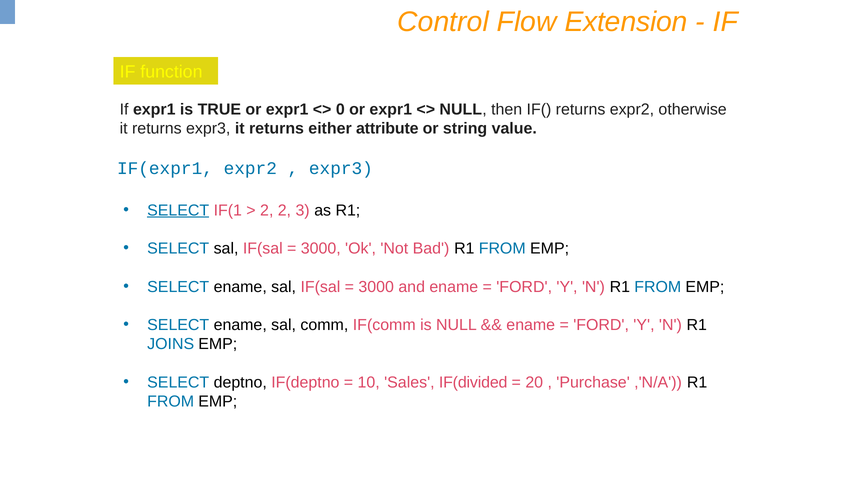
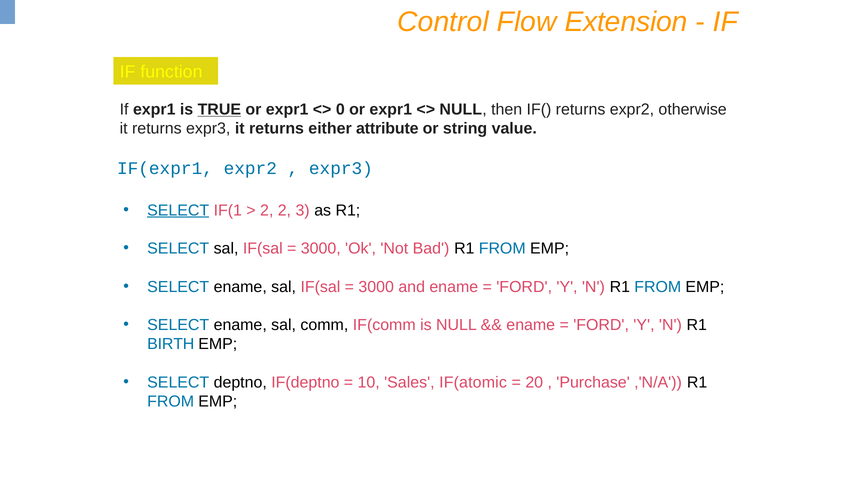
TRUE underline: none -> present (219, 110)
JOINS: JOINS -> BIRTH (171, 345)
IF(divided: IF(divided -> IF(atomic (473, 383)
